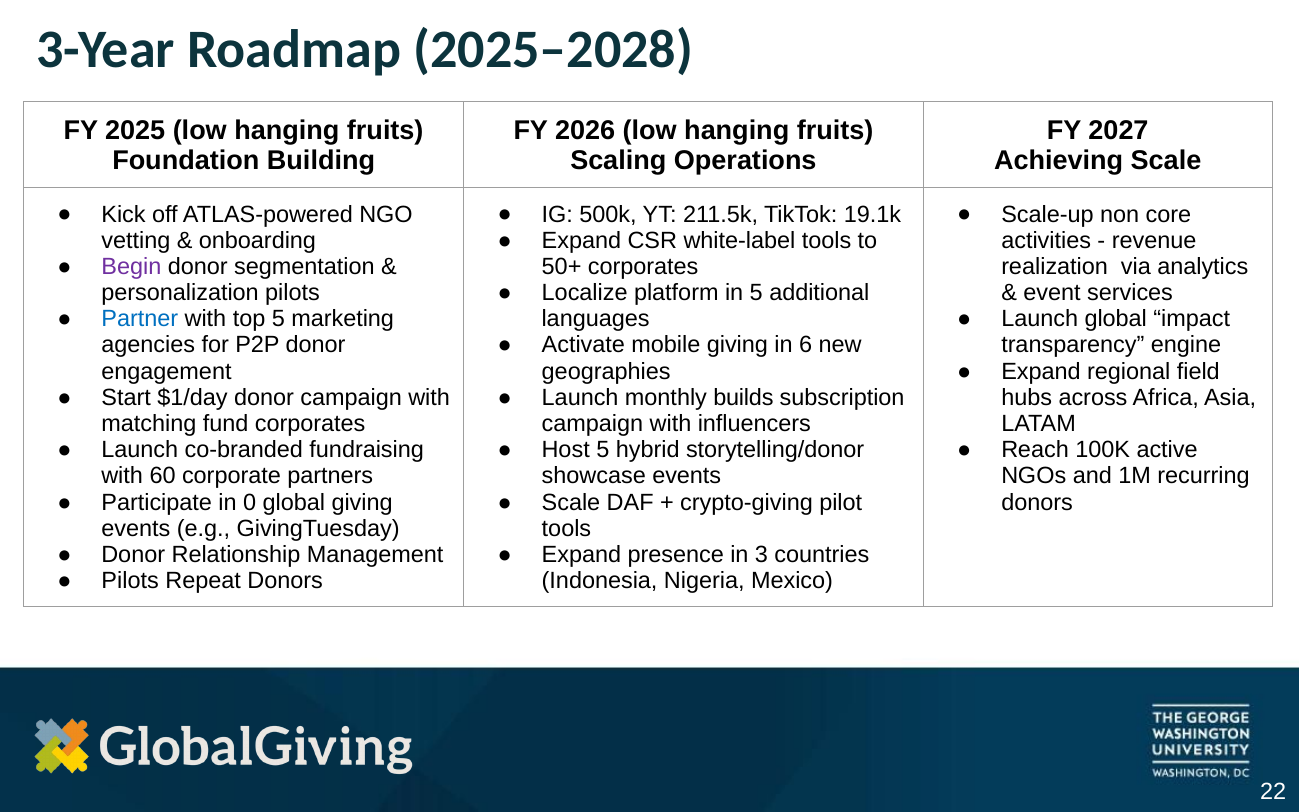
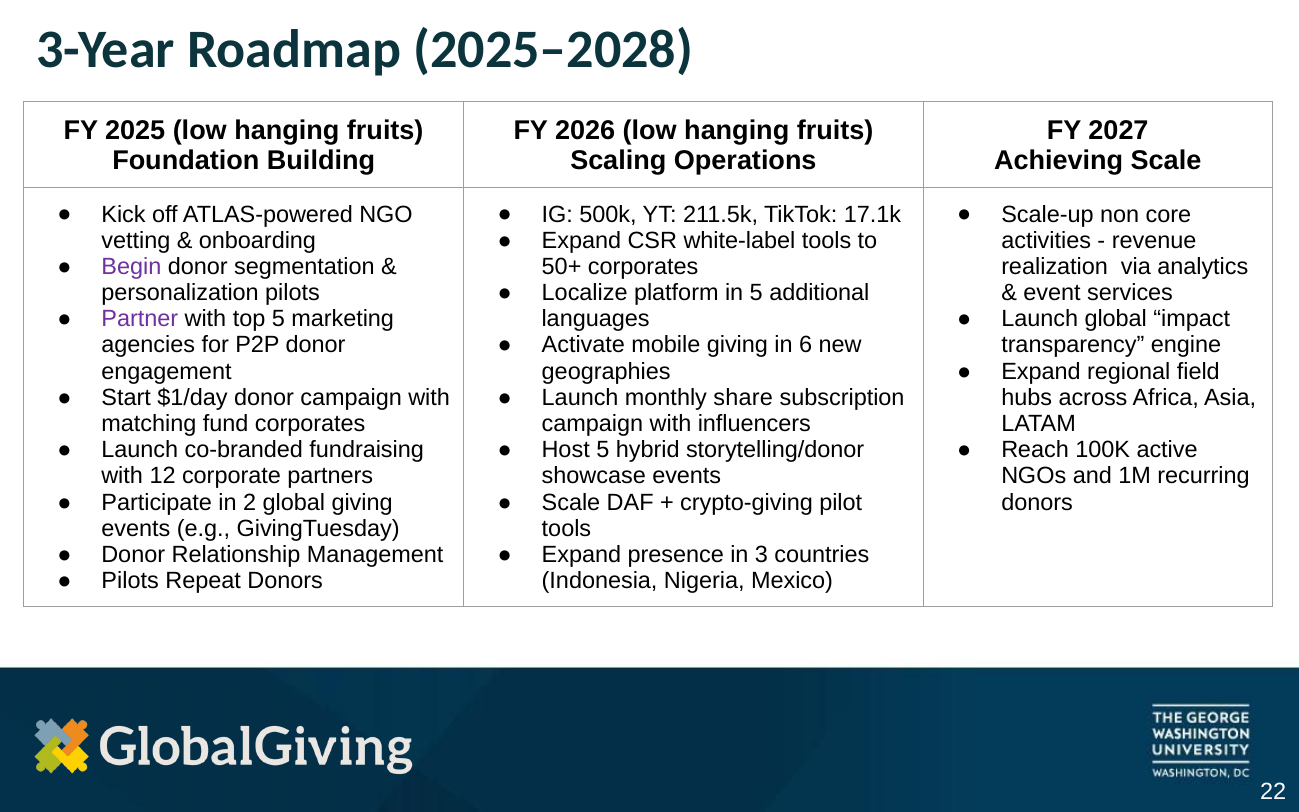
19.1k: 19.1k -> 17.1k (872, 214)
Partner colour: blue -> purple (140, 319)
builds: builds -> share (743, 398)
60: 60 -> 12 (163, 476)
0: 0 -> 2 (250, 502)
